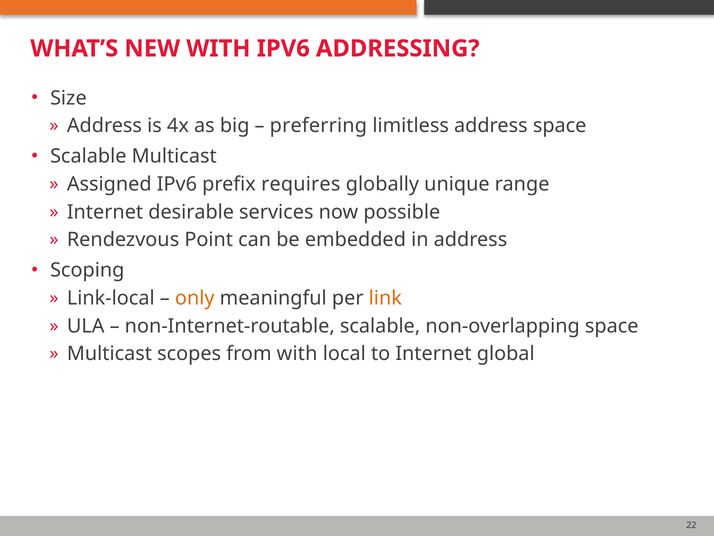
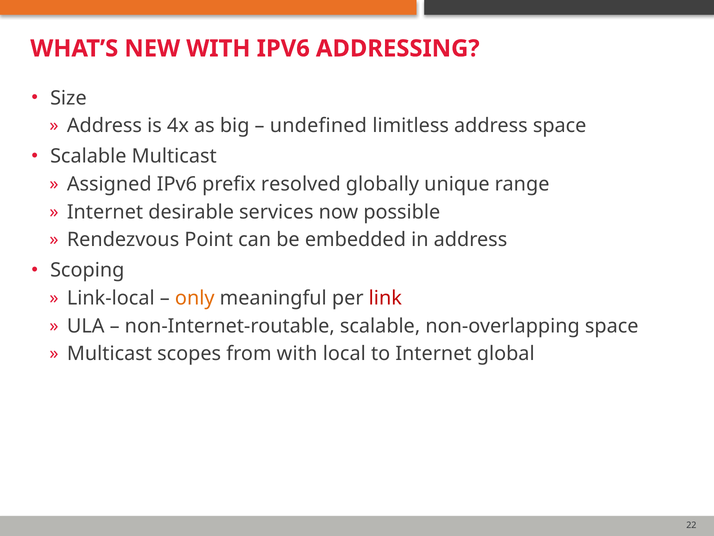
preferring: preferring -> undefined (318, 126)
requires: requires -> resolved (301, 184)
link colour: orange -> red (385, 298)
